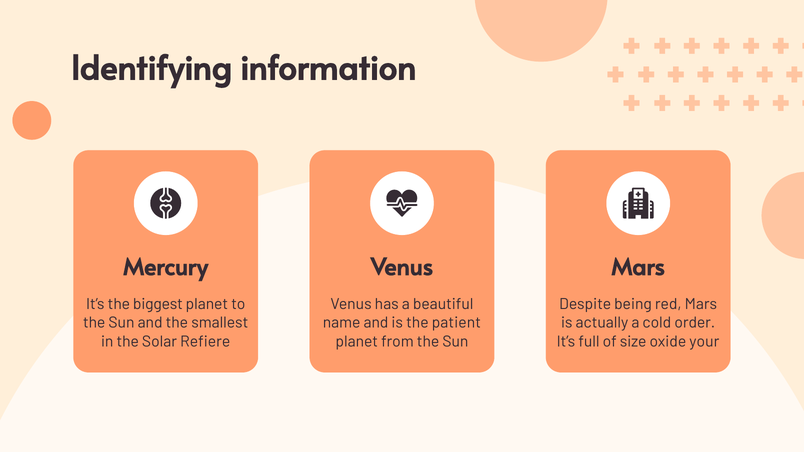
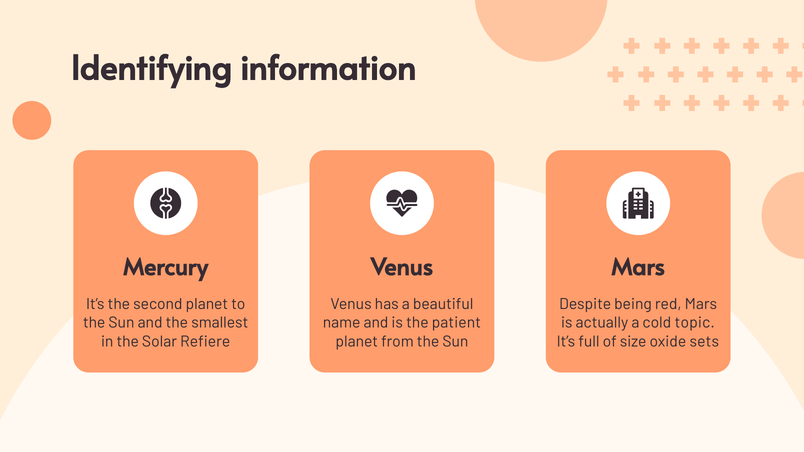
biggest: biggest -> second (158, 304)
order: order -> topic (695, 323)
your: your -> sets (704, 342)
